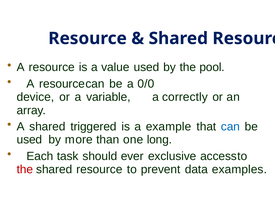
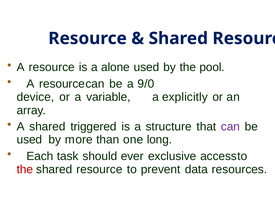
value: value -> alone (115, 67)
0/0: 0/0 -> 9/0 (146, 84)
correctly: correctly -> explicitly (185, 97)
example: example -> structure (169, 127)
can colour: blue -> purple (230, 127)
examples: examples -> resources (240, 170)
